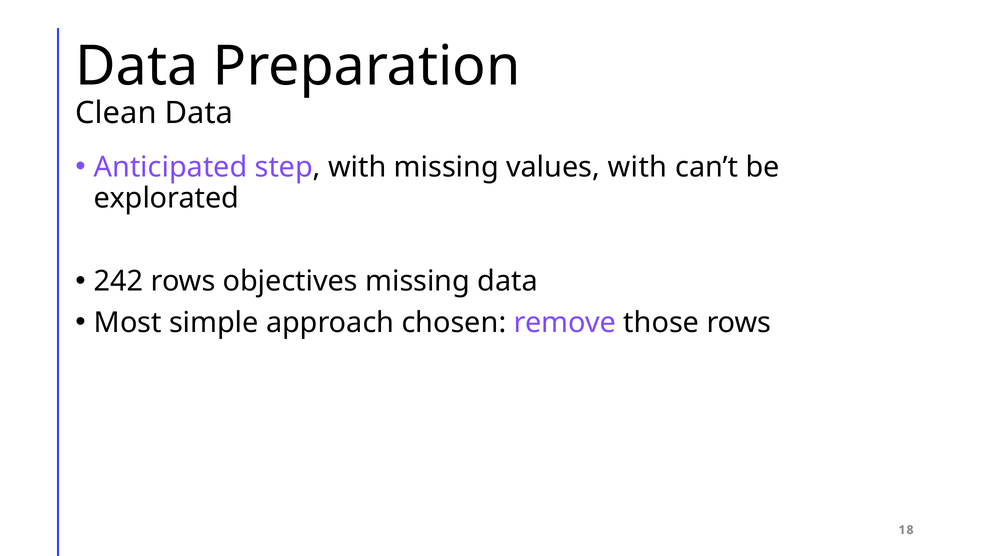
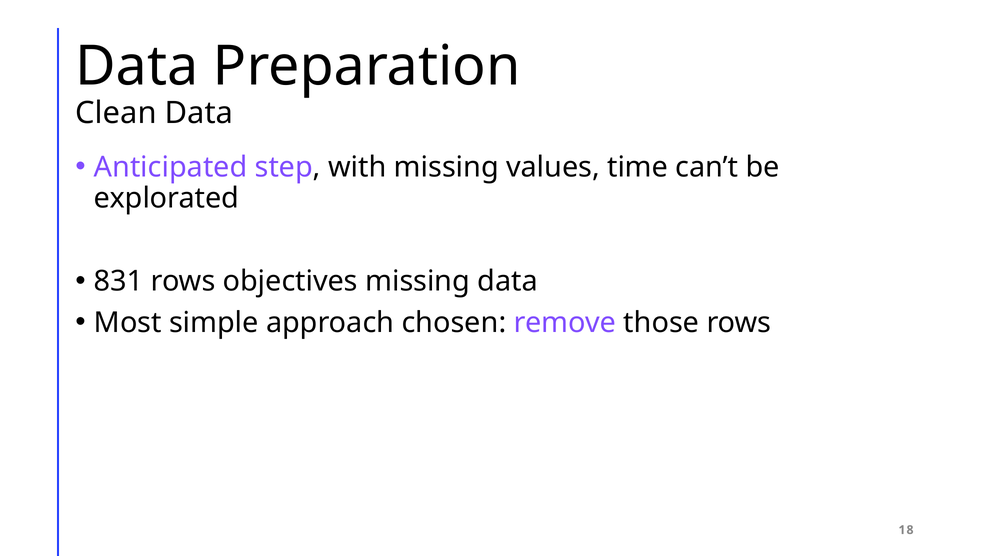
values with: with -> time (638, 167)
242: 242 -> 831 (119, 281)
